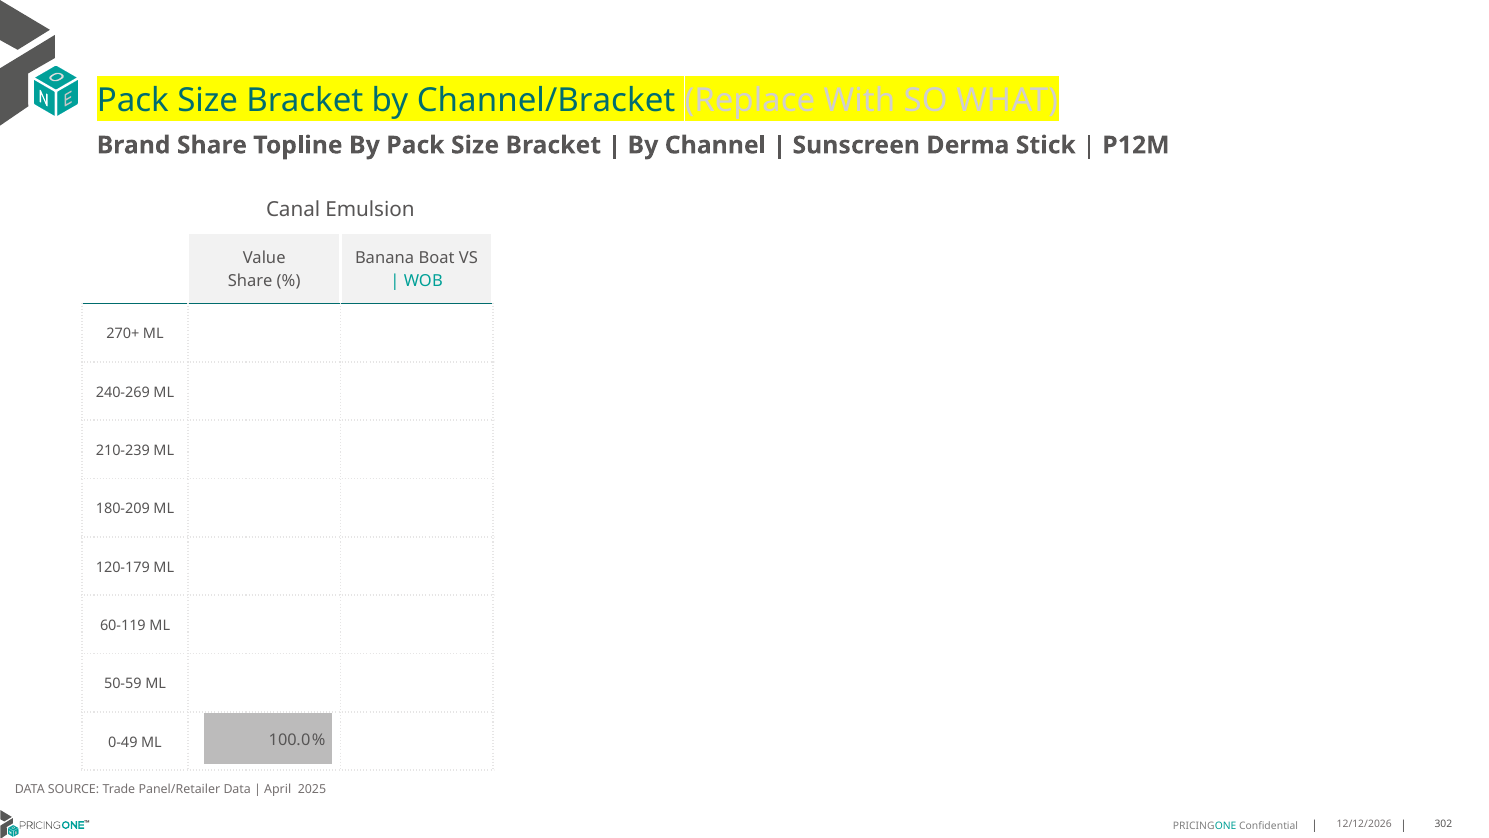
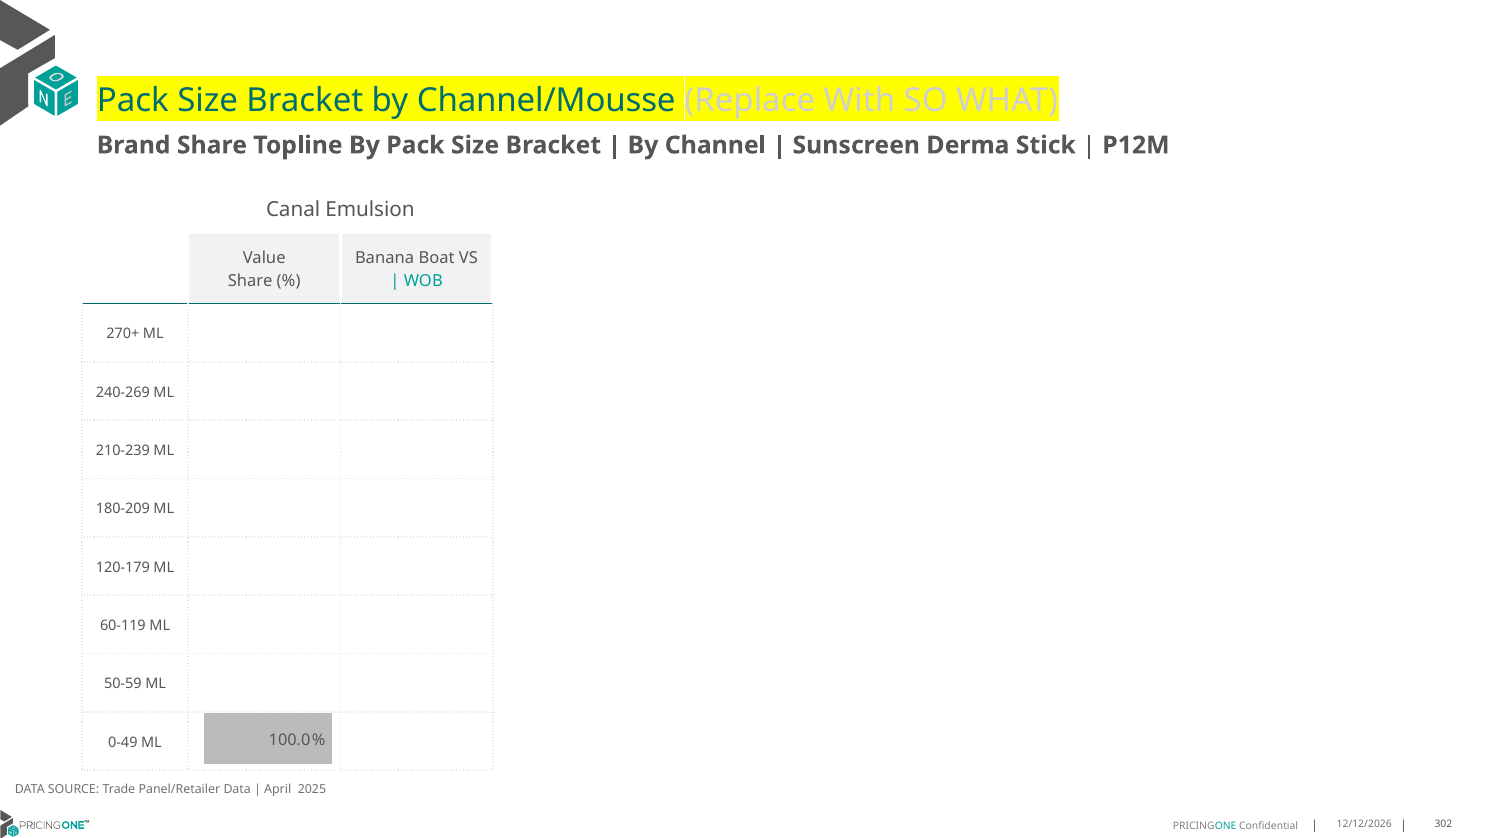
Channel/Bracket: Channel/Bracket -> Channel/Mousse (546, 100)
